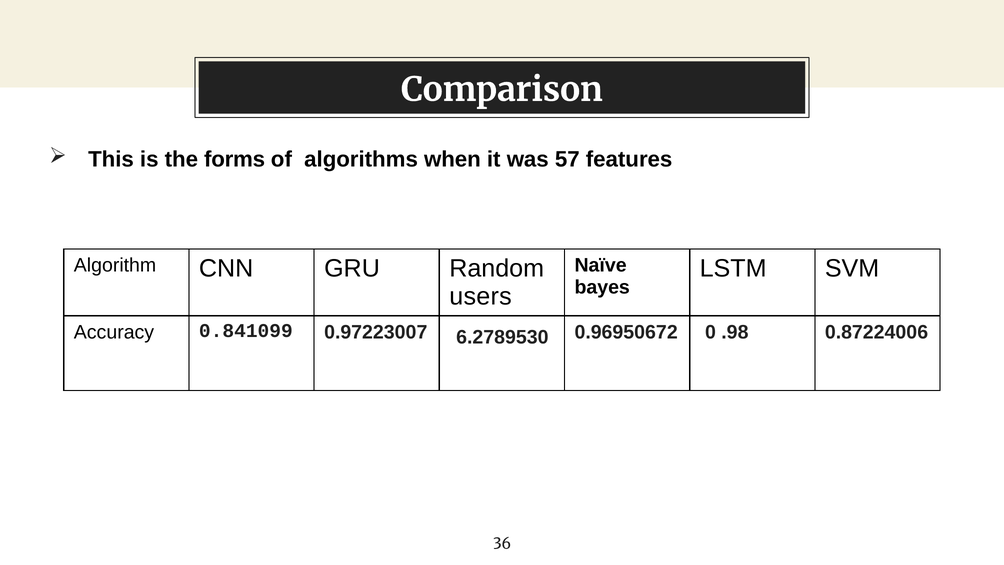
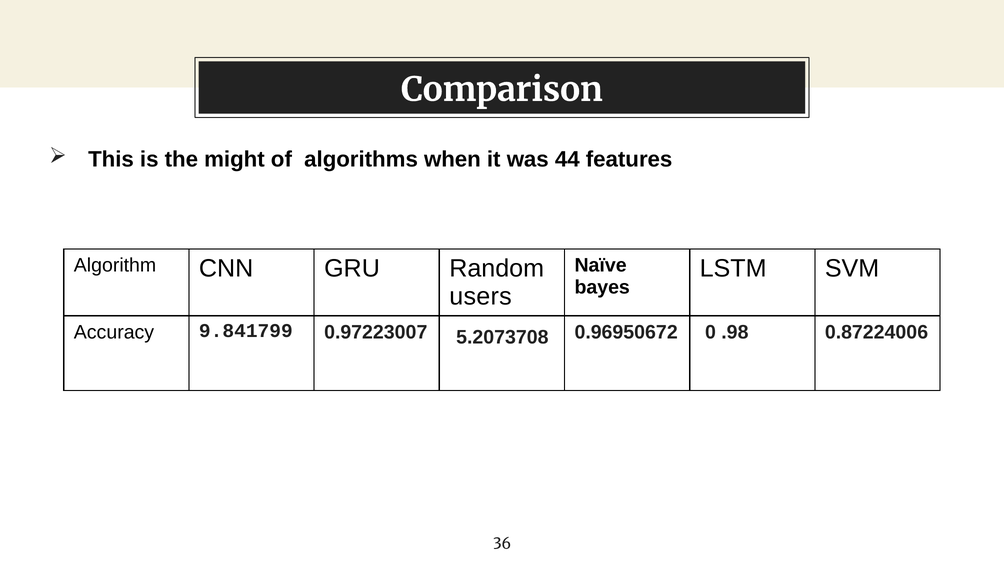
forms: forms -> might (234, 159)
57: 57 -> 44 (567, 159)
0.841099: 0.841099 -> 9.841799 (246, 331)
6.2789530: 6.2789530 -> 5.2073708 (502, 337)
